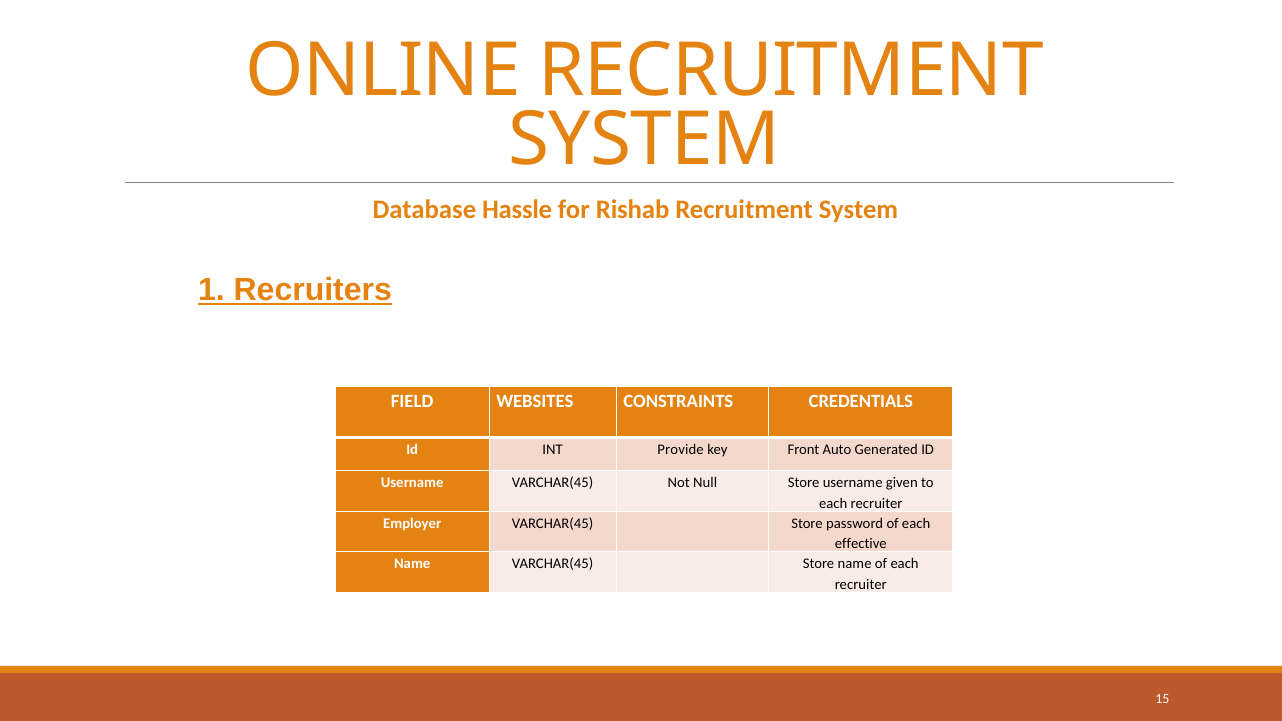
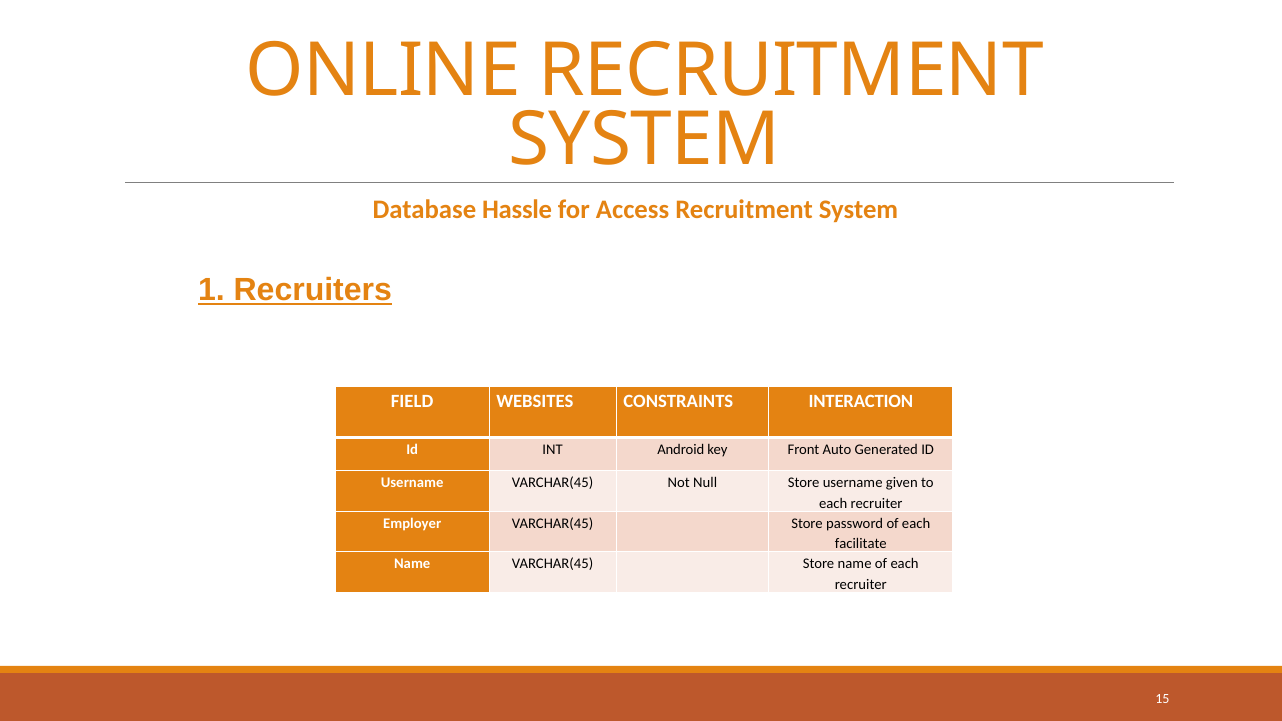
Rishab: Rishab -> Access (633, 210)
CREDENTIALS: CREDENTIALS -> INTERACTION (861, 401)
Provide: Provide -> Android (681, 450)
effective: effective -> facilitate (861, 544)
